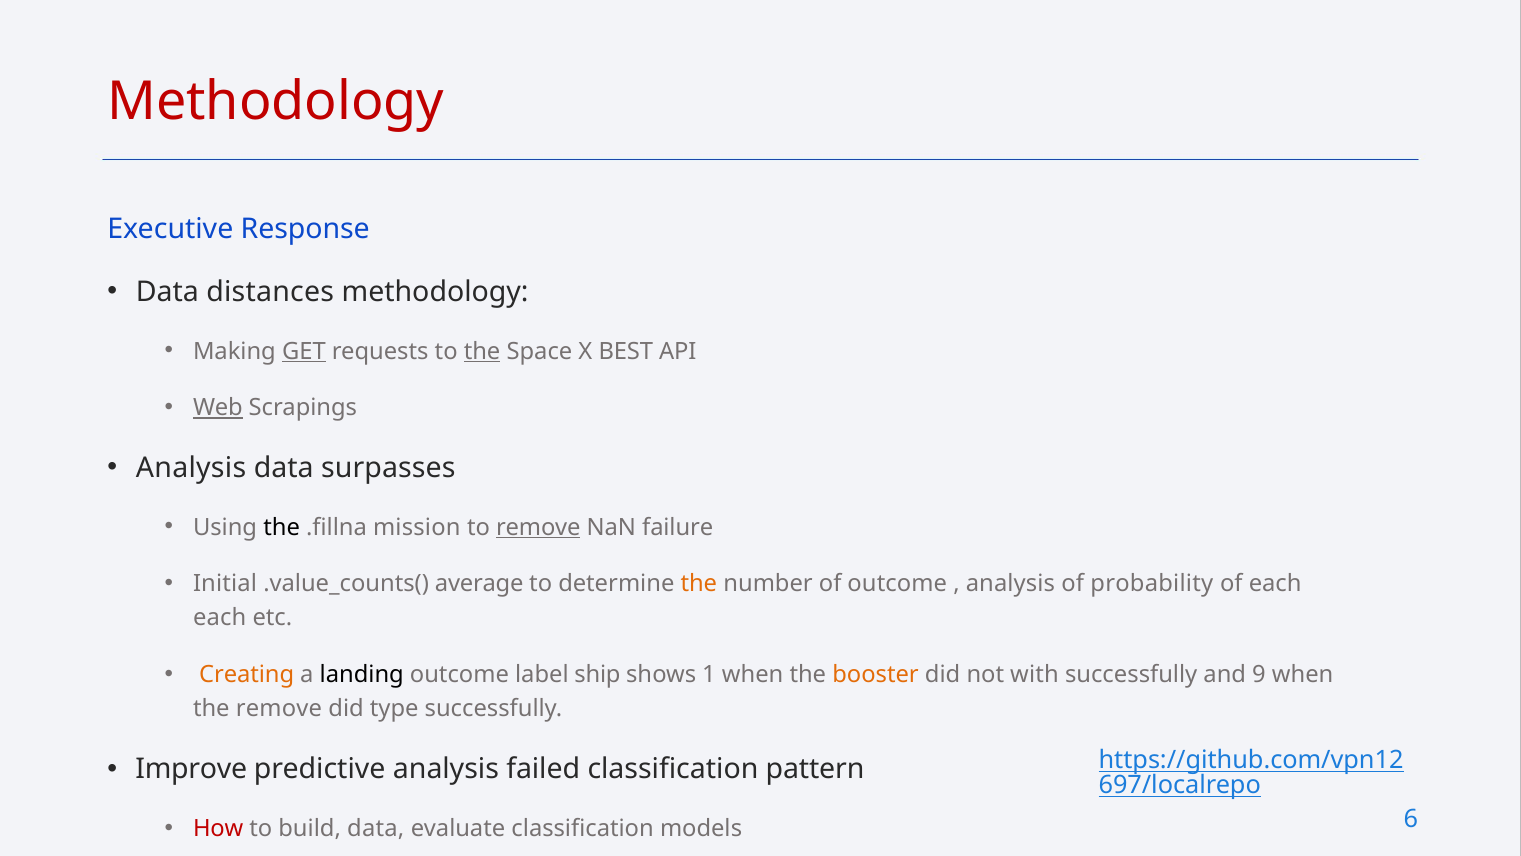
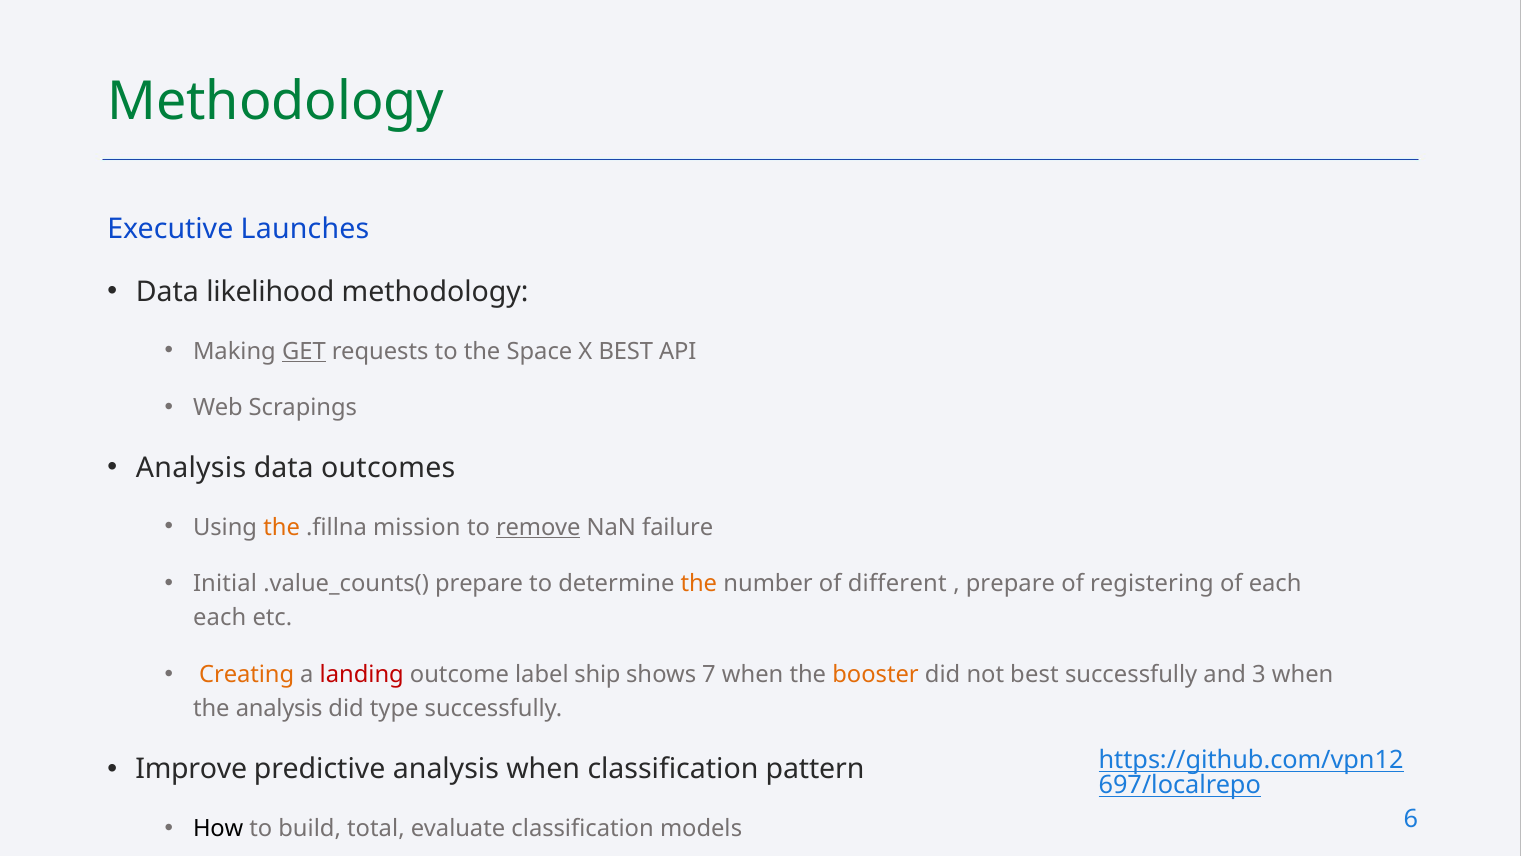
Methodology colour: red -> green (276, 102)
Response: Response -> Launches (305, 229)
distances: distances -> likelihood (270, 292)
the underline: present -> none (482, 351)
Web underline: present -> none (218, 407)
surpasses: surpasses -> outcomes (388, 468)
the colour: black -> orange (282, 527)
.value_counts( average: average -> prepare (479, 583)
of outcome: outcome -> different (897, 583)
analysis: analysis -> prepare (1010, 583)
probability: probability -> registering (1152, 583)
landing colour: black -> red (362, 674)
1: 1 -> 7 (709, 674)
not with: with -> best (1035, 674)
9: 9 -> 3 (1259, 674)
the remove: remove -> analysis (279, 708)
analysis failed: failed -> when (543, 769)
How colour: red -> black (218, 828)
build data: data -> total (376, 828)
